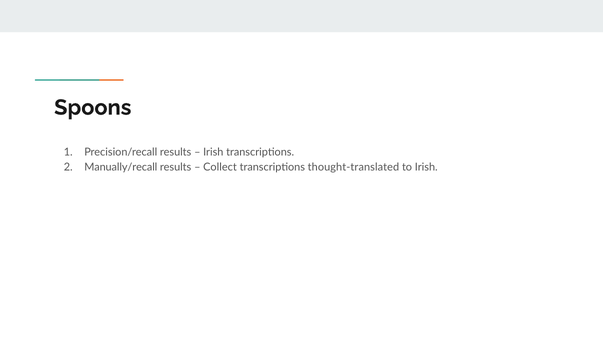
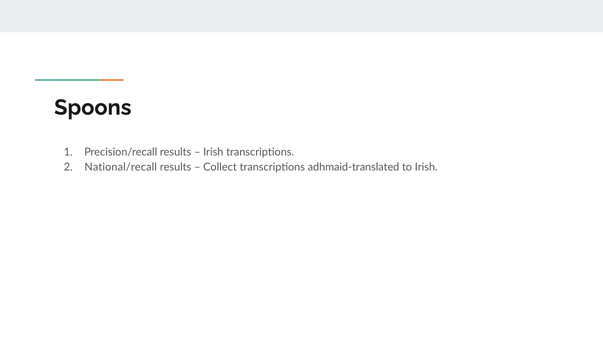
Manually/recall: Manually/recall -> National/recall (121, 167)
thought-translated: thought-translated -> adhmaid-translated (354, 167)
